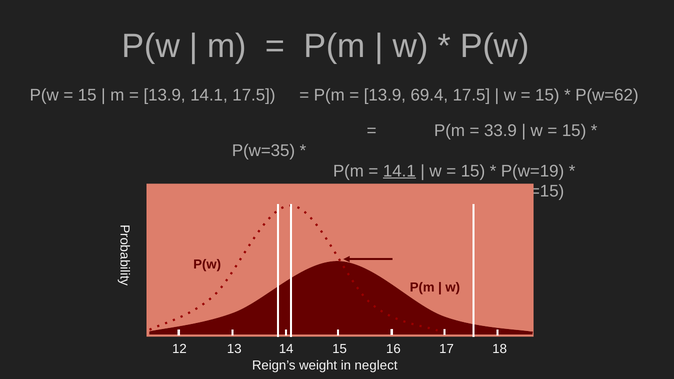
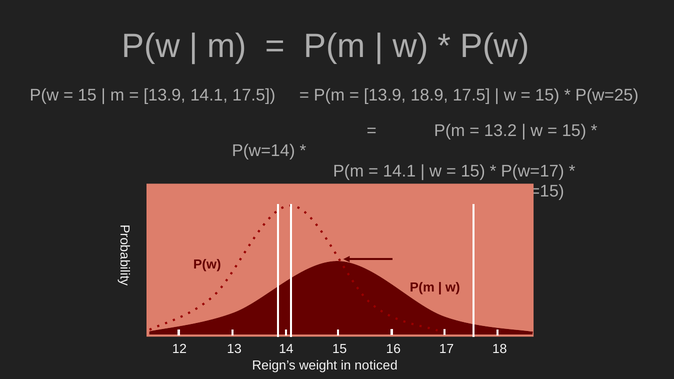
69.4: 69.4 -> 18.9 (429, 95)
P(w=62: P(w=62 -> P(w=25 (607, 95)
33.9: 33.9 -> 13.2 (500, 131)
P(w=35: P(w=35 -> P(w=14 (263, 151)
14.1 underline: present -> none (399, 171)
P(w=19: P(w=19 -> P(w=17 (533, 171)
neglect: neglect -> noticed (376, 366)
